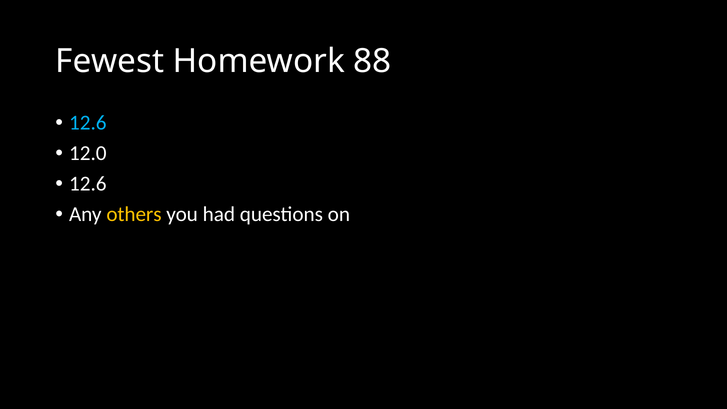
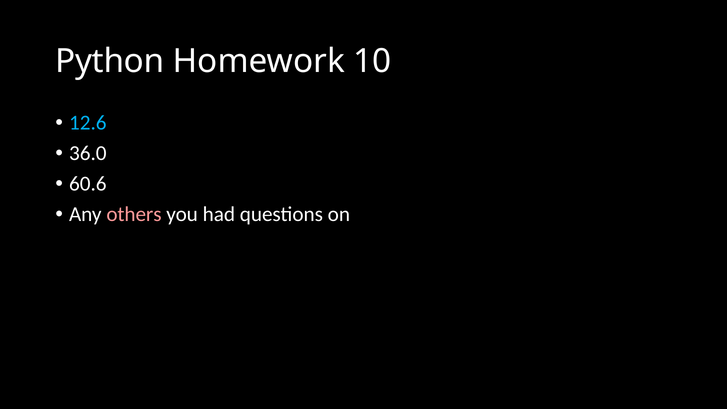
Fewest: Fewest -> Python (110, 61)
88: 88 -> 10 (372, 61)
12.0: 12.0 -> 36.0 (88, 153)
12.6: 12.6 -> 60.6 (88, 184)
others colour: yellow -> pink (134, 214)
